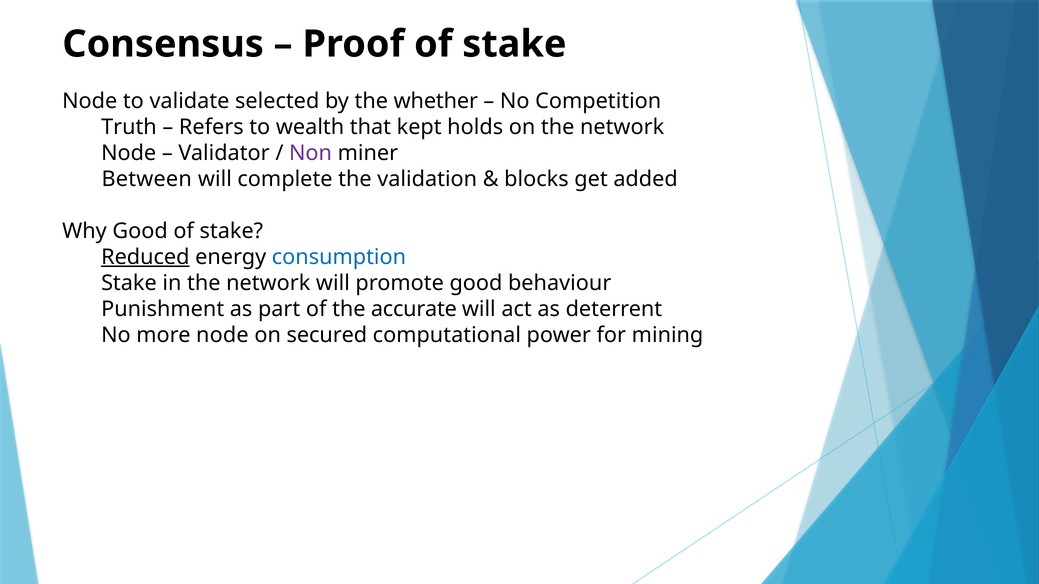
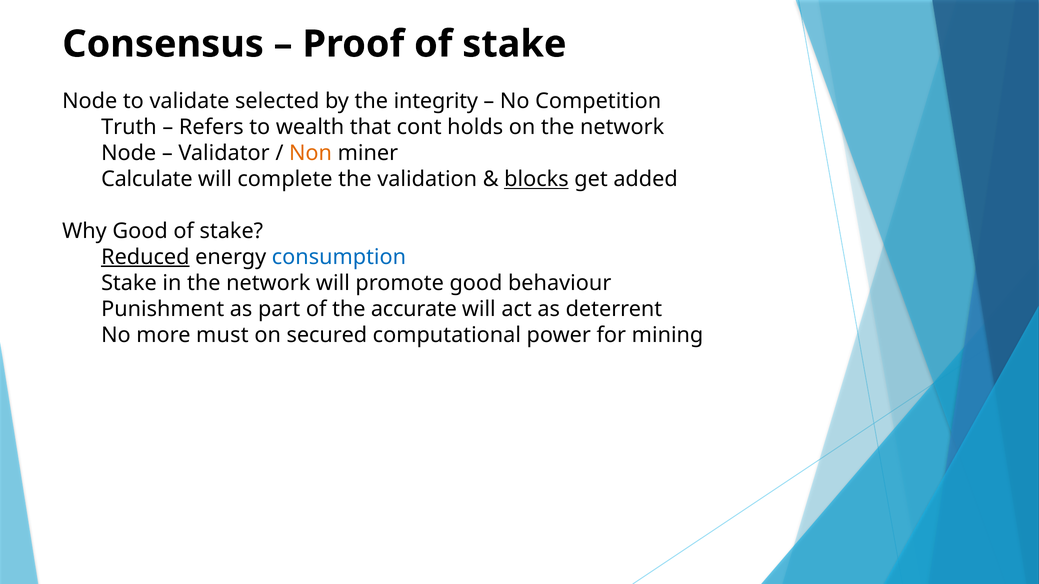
whether: whether -> integrity (436, 101)
kept: kept -> cont (419, 127)
Non colour: purple -> orange (311, 153)
Between: Between -> Calculate (147, 179)
blocks underline: none -> present (536, 179)
more node: node -> must (222, 335)
